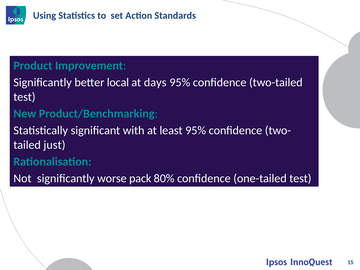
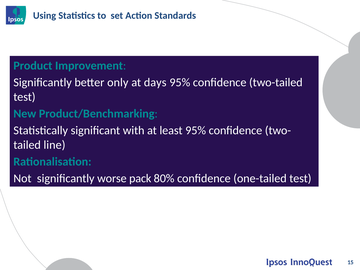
local: local -> only (118, 82)
just: just -> line (54, 145)
